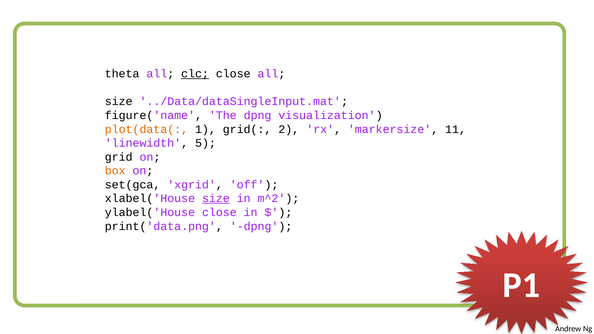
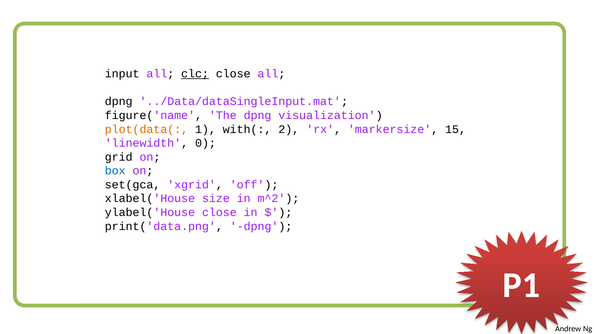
theta: theta -> input (122, 74)
size: size -> dpng (119, 102)
grid(: grid( -> with( (247, 129)
11: 11 -> 15 (456, 129)
5: 5 -> 0 (205, 143)
box colour: orange -> blue (115, 171)
size underline: present -> none (216, 199)
